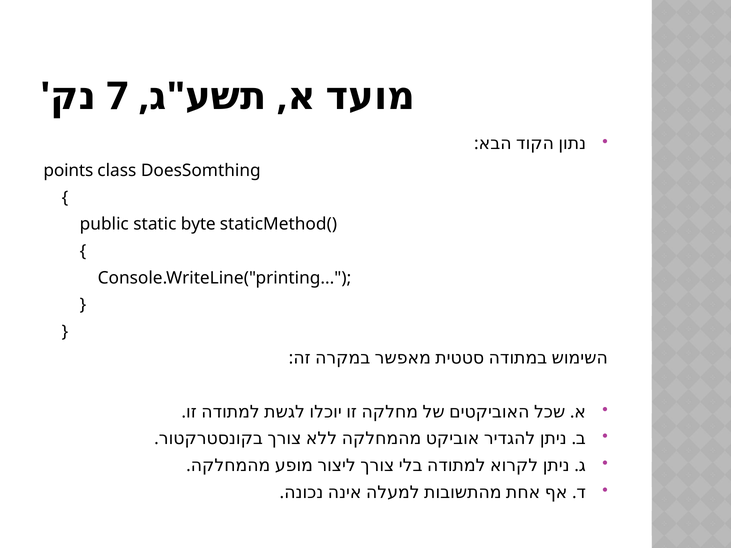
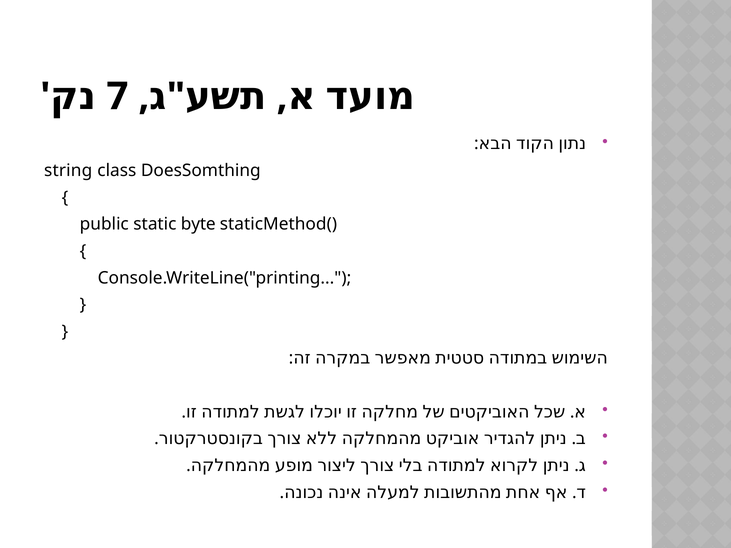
points: points -> string (68, 171)
